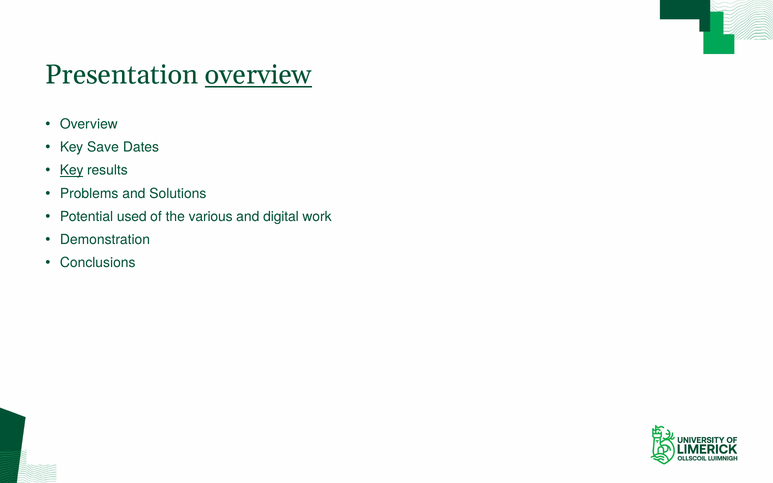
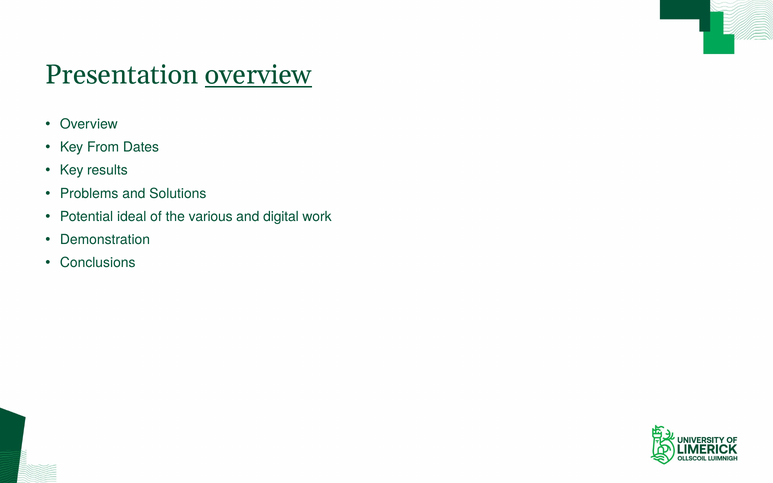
Save: Save -> From (103, 147)
Key underline: present -> none (72, 170)
used: used -> ideal (132, 217)
